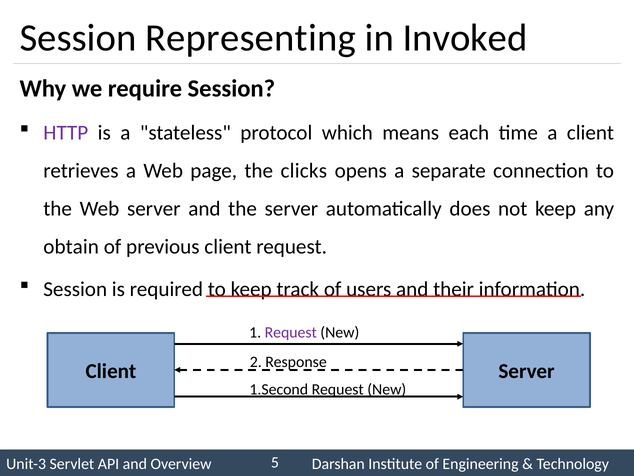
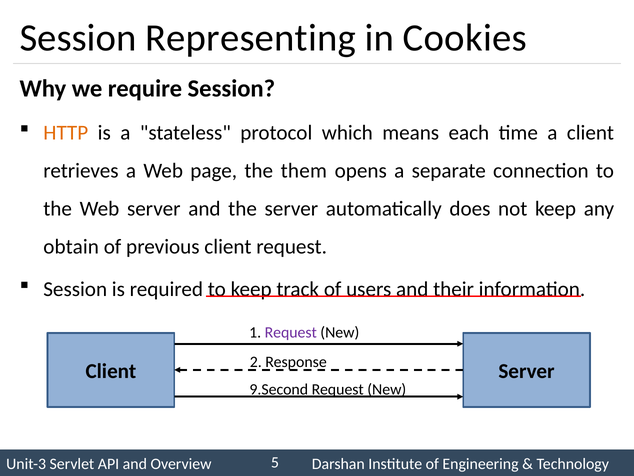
Invoked: Invoked -> Cookies (465, 38)
HTTP colour: purple -> orange (66, 133)
clicks: clicks -> them (304, 171)
1.Second: 1.Second -> 9.Second (279, 389)
